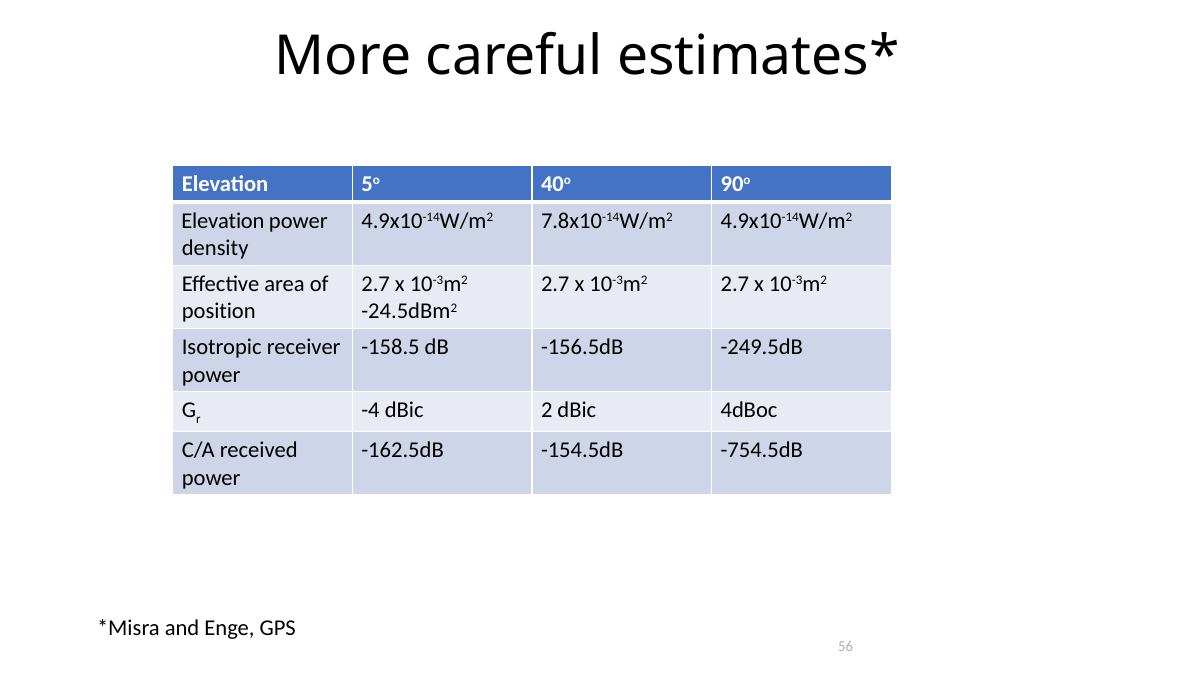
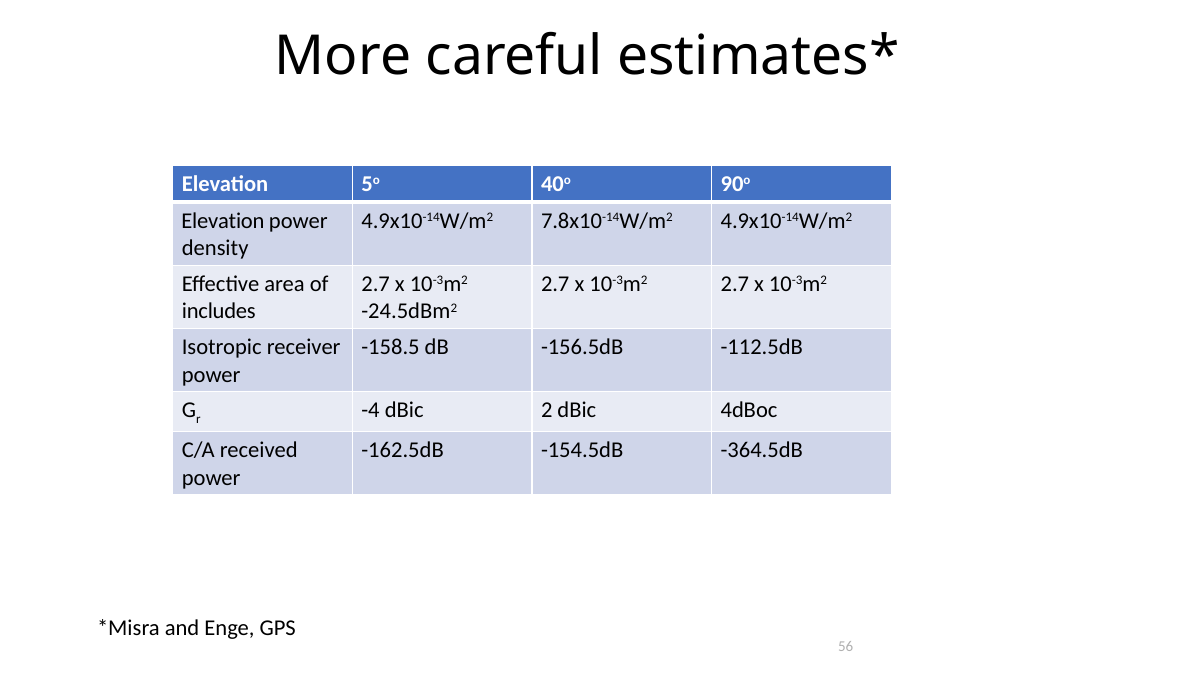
position: position -> includes (219, 312)
-249.5dB: -249.5dB -> -112.5dB (762, 347)
-754.5dB: -754.5dB -> -364.5dB (762, 450)
